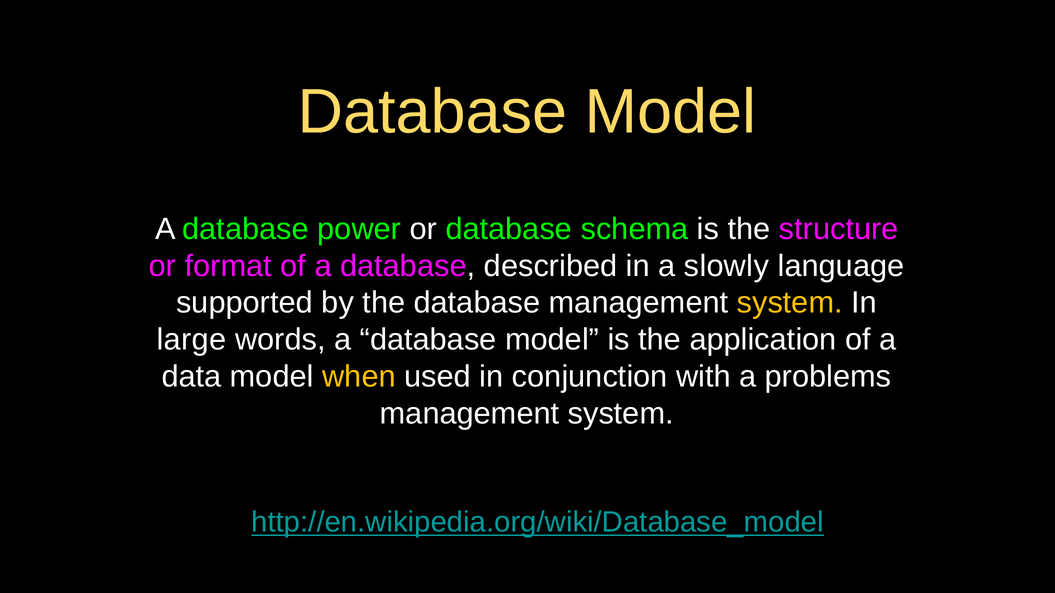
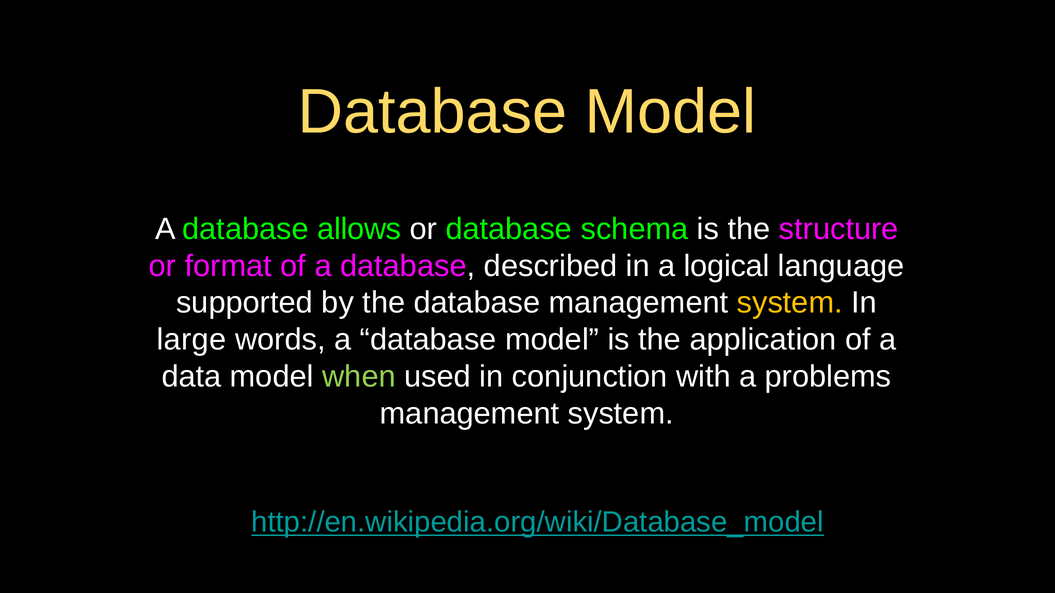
power: power -> allows (359, 229)
slowly: slowly -> logical (727, 266)
when colour: yellow -> light green (359, 377)
